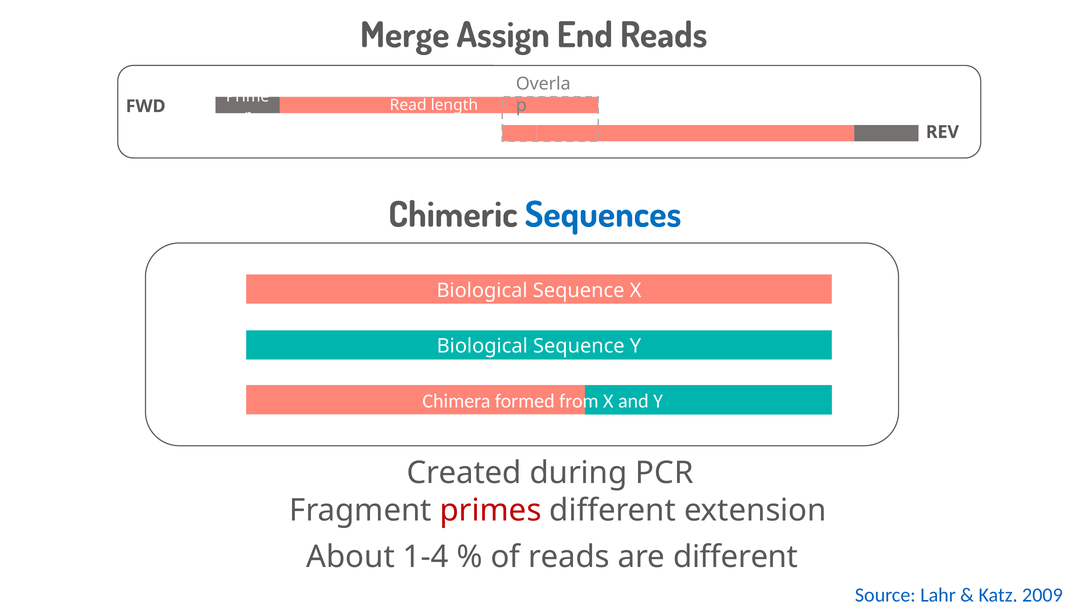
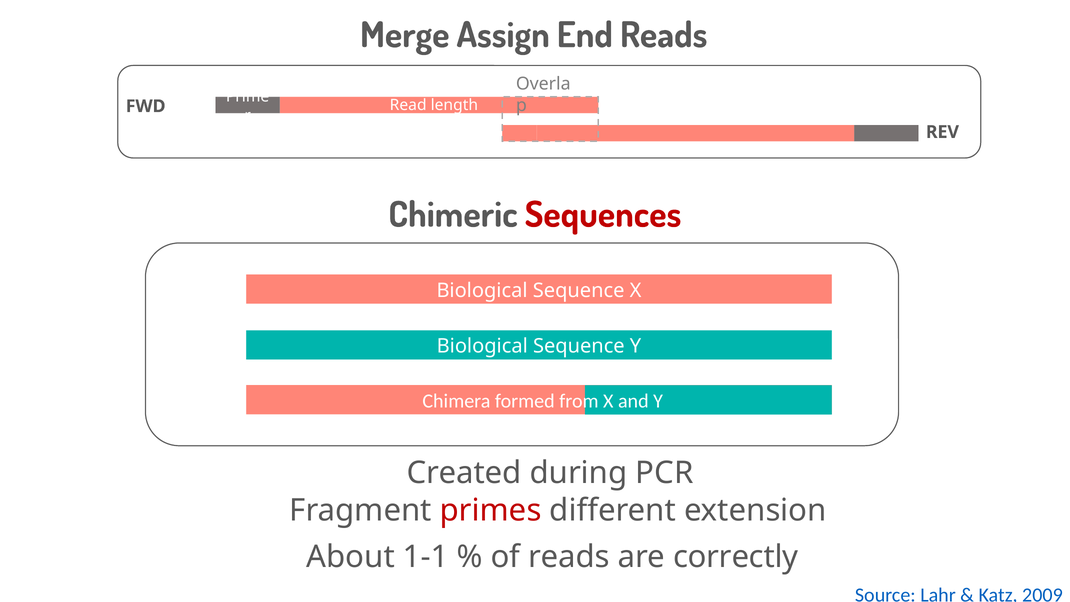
Sequences colour: blue -> red (603, 215)
1-4: 1-4 -> 1-1 (426, 557)
are different: different -> correctly (736, 557)
